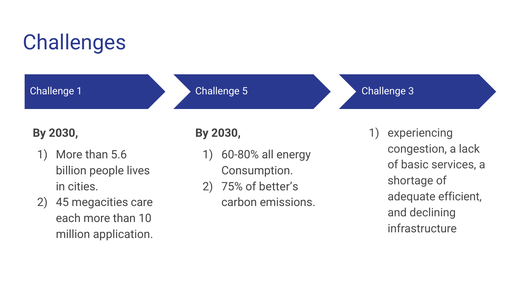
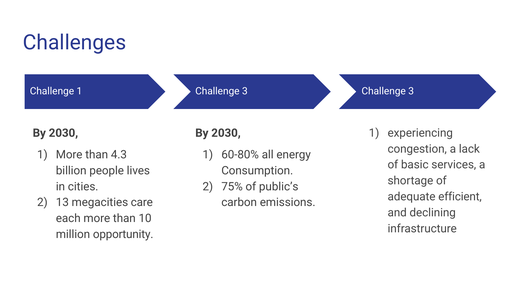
5: 5 -> 3 (245, 91)
5.6: 5.6 -> 4.3 (119, 155)
better’s: better’s -> public’s (279, 187)
45: 45 -> 13 (62, 203)
application: application -> opportunity (123, 234)
